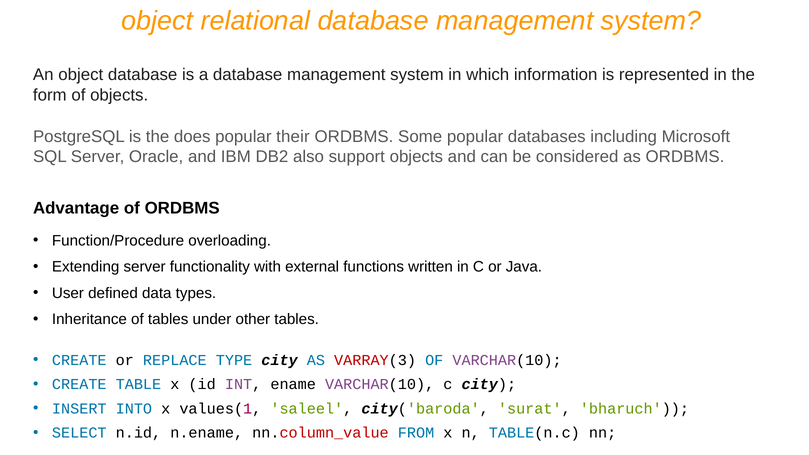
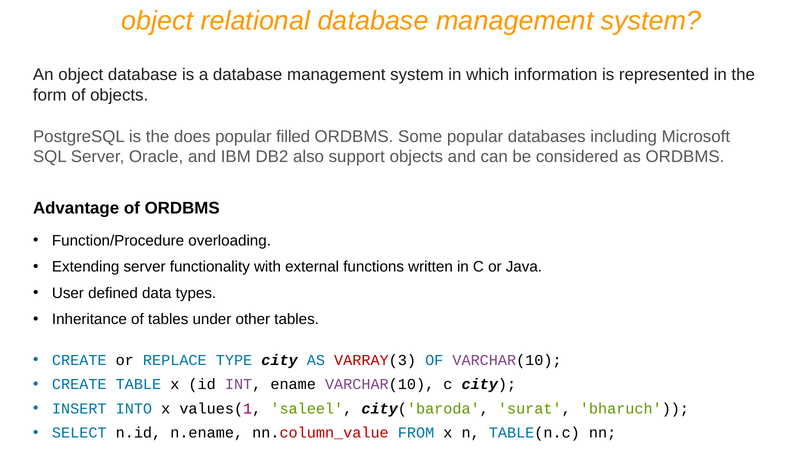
their: their -> filled (293, 137)
